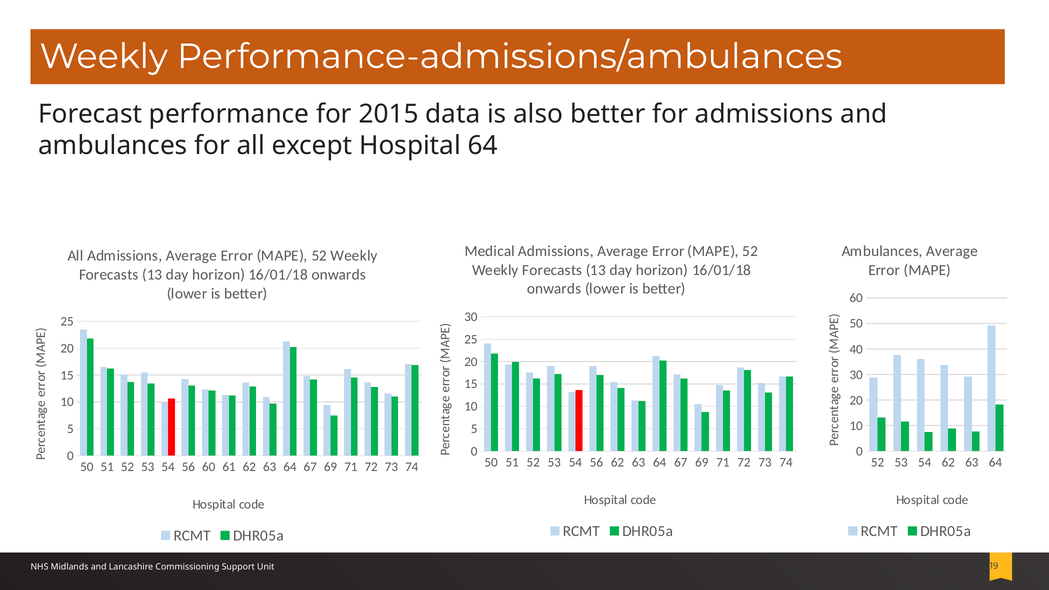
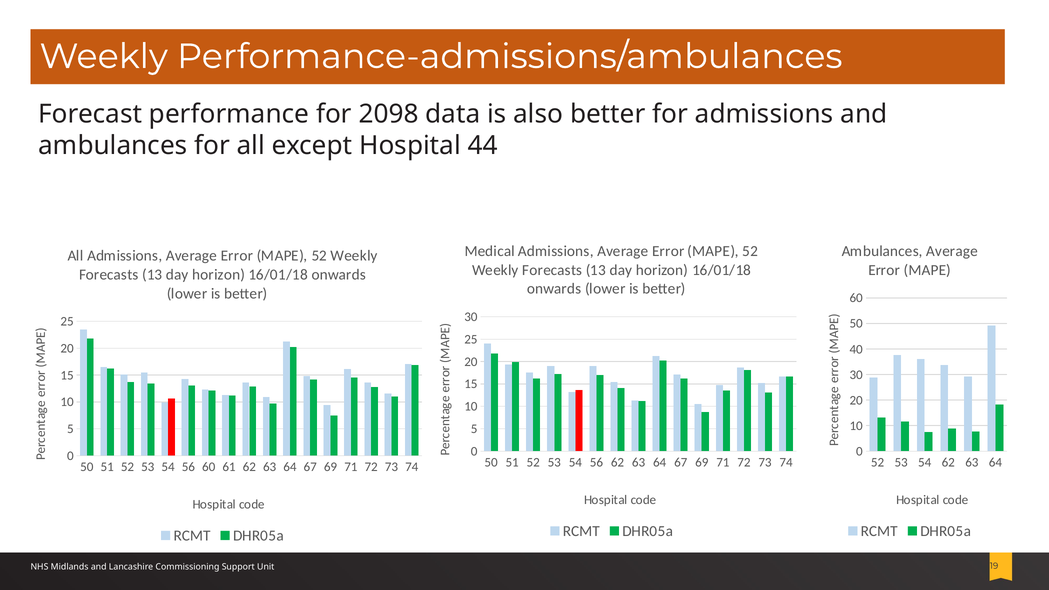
2015: 2015 -> 2098 (389, 114)
Hospital 64: 64 -> 44 (483, 146)
